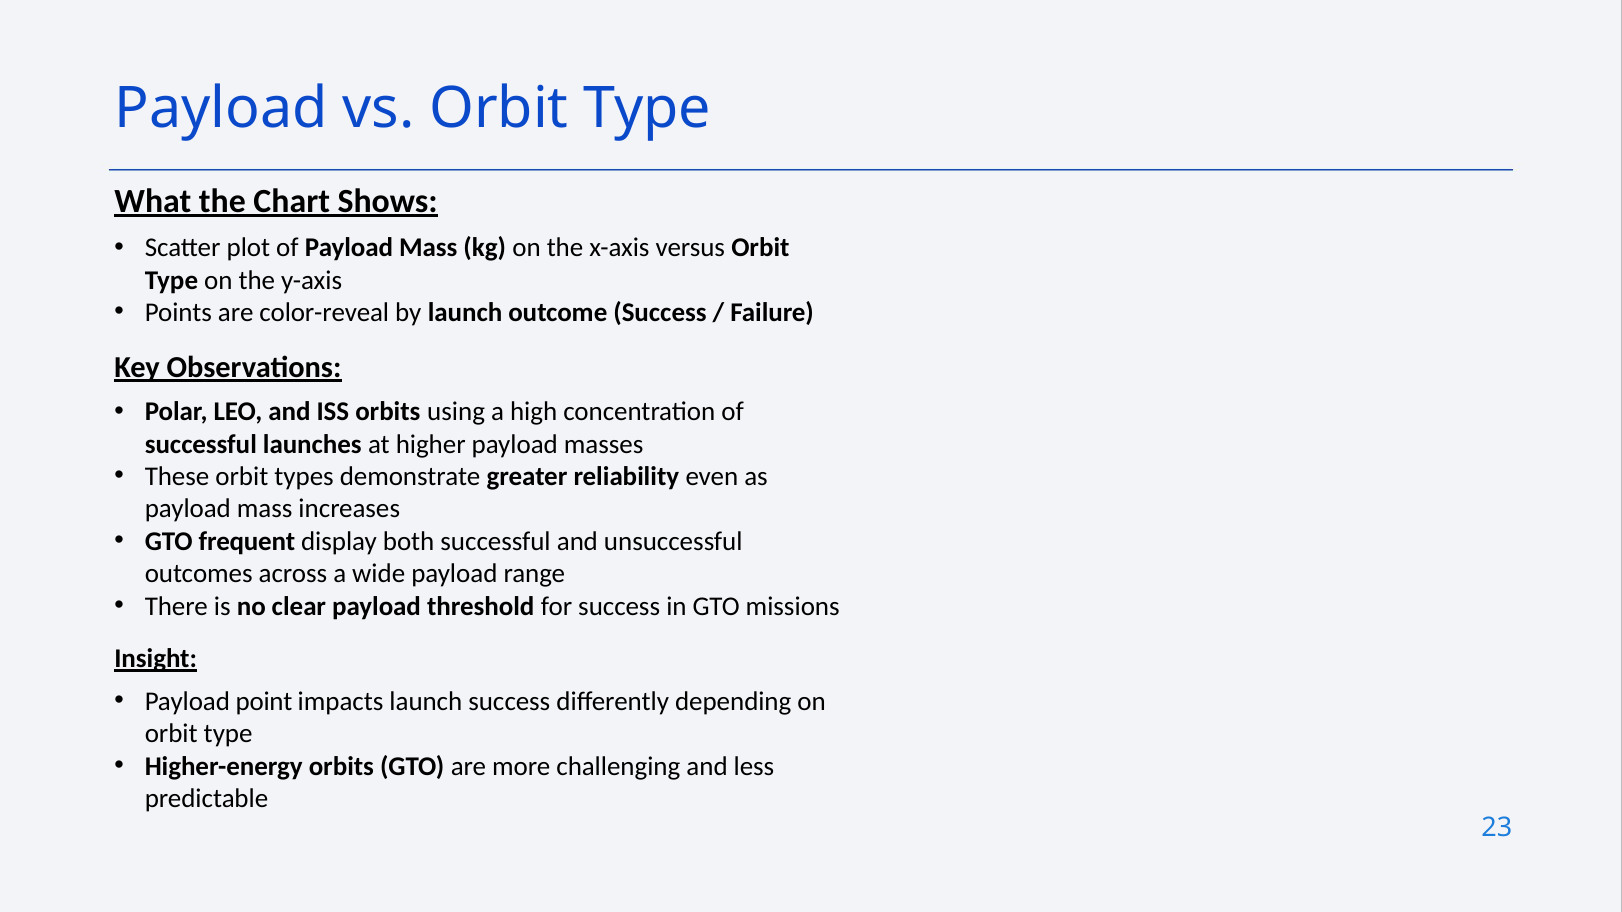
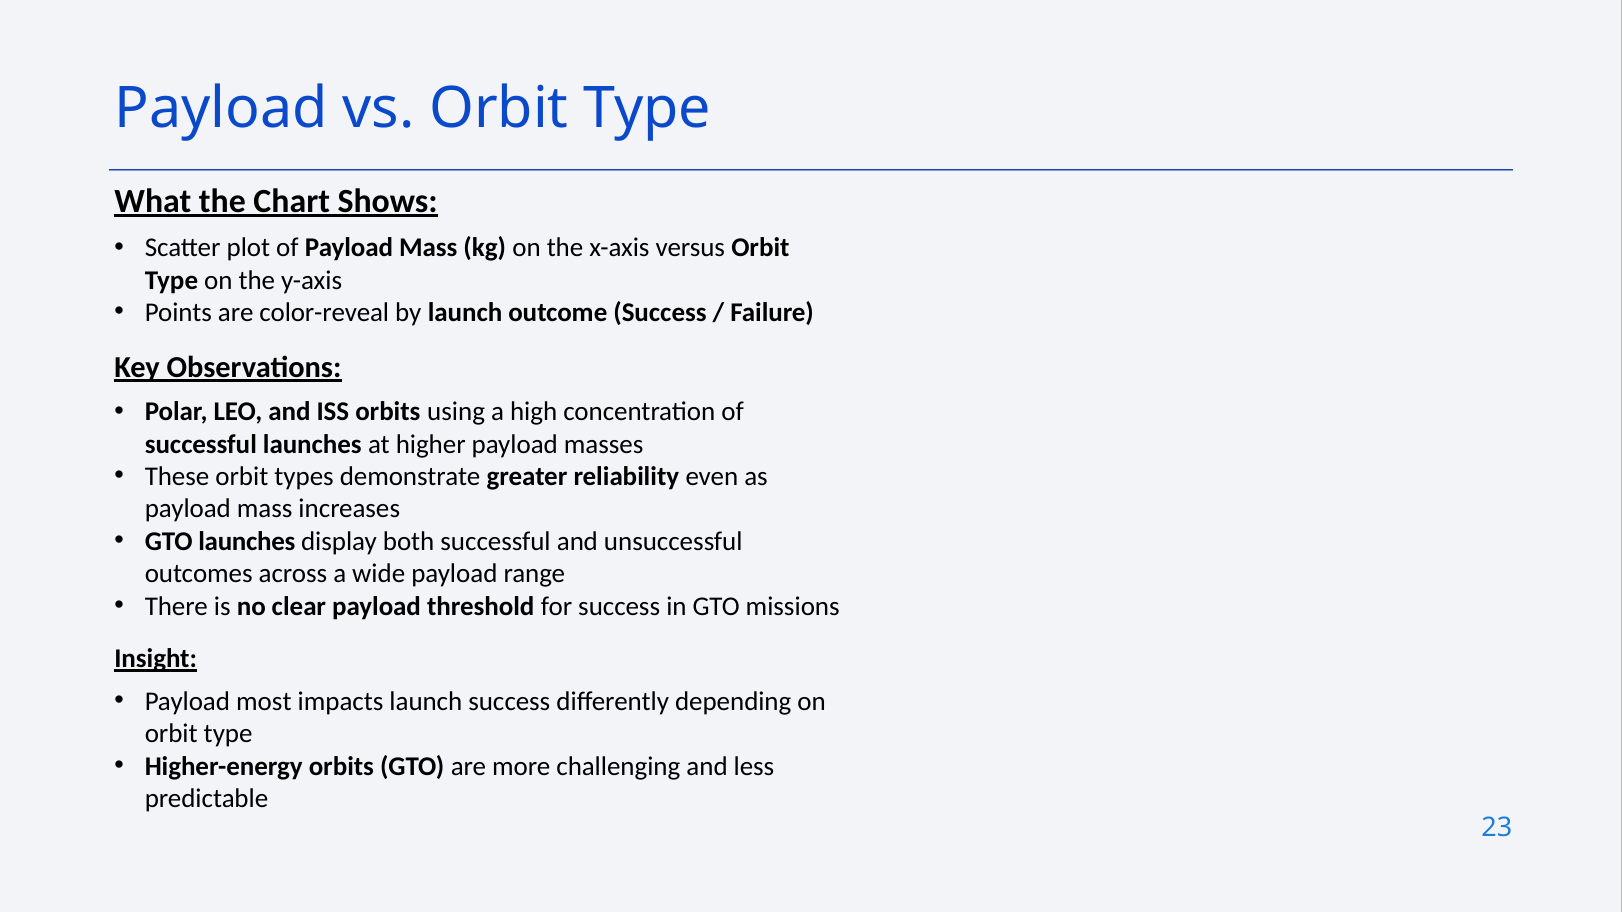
GTO frequent: frequent -> launches (247, 542)
point: point -> most (264, 702)
